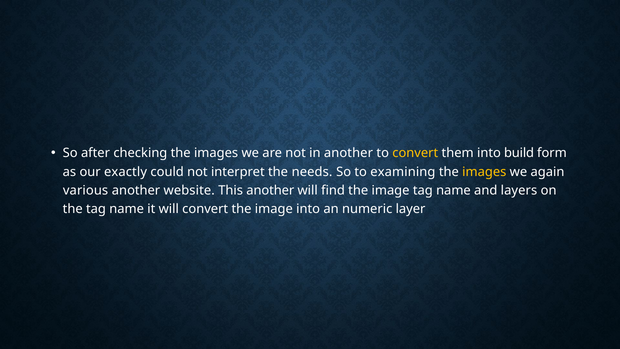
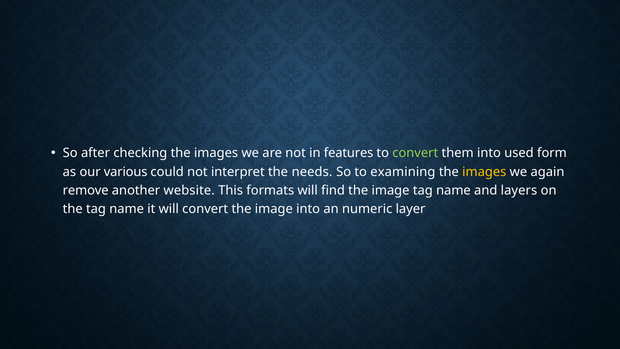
in another: another -> features (349, 153)
convert colour: yellow -> light green (415, 153)
build: build -> used (519, 153)
exactly: exactly -> various (126, 172)
various: various -> remove (86, 190)
This another: another -> formats (270, 190)
